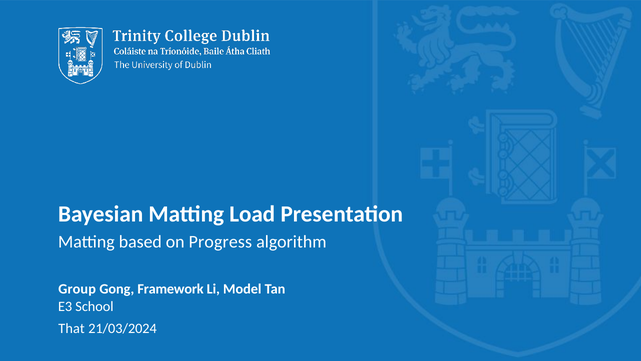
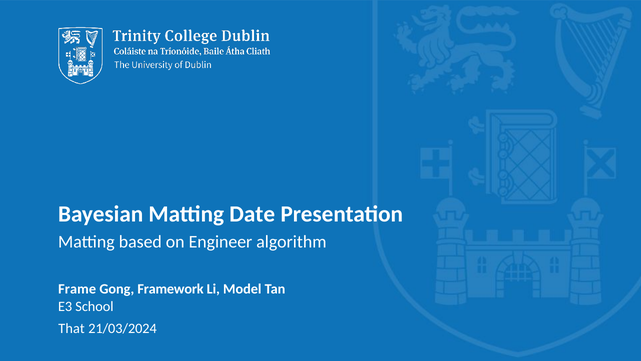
Load: Load -> Date (252, 214)
Progress: Progress -> Engineer (220, 242)
Group: Group -> Frame (77, 289)
